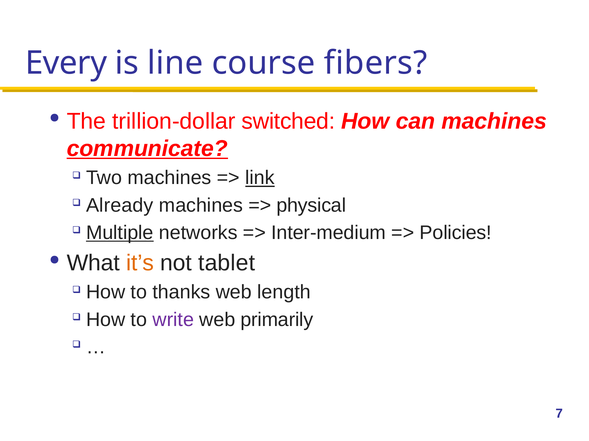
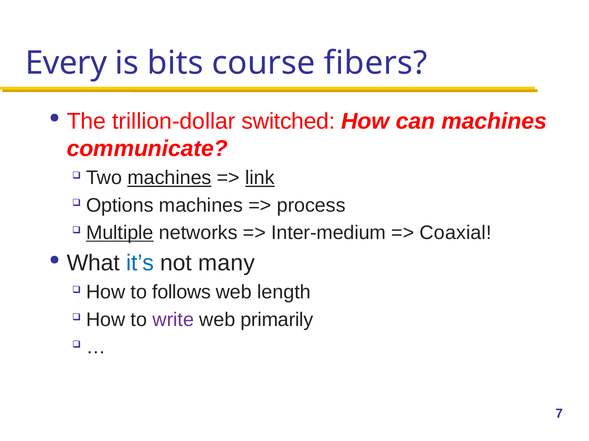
line: line -> bits (175, 63)
communicate underline: present -> none (147, 149)
machines underline: none -> present (169, 178)
Already: Already -> Options (120, 206)
physical: physical -> process (311, 206)
Policies: Policies -> Coaxial (456, 233)
it’s colour: orange -> blue (140, 263)
tablet: tablet -> many (227, 263)
thanks: thanks -> follows (182, 293)
